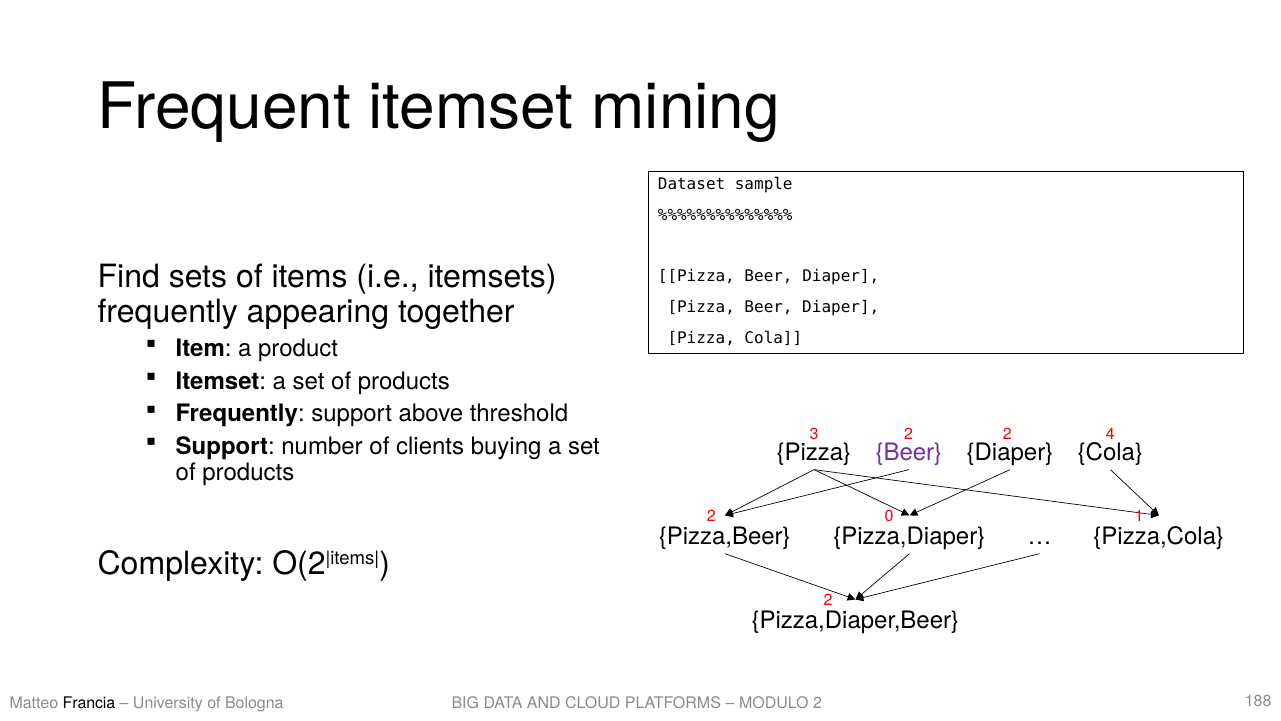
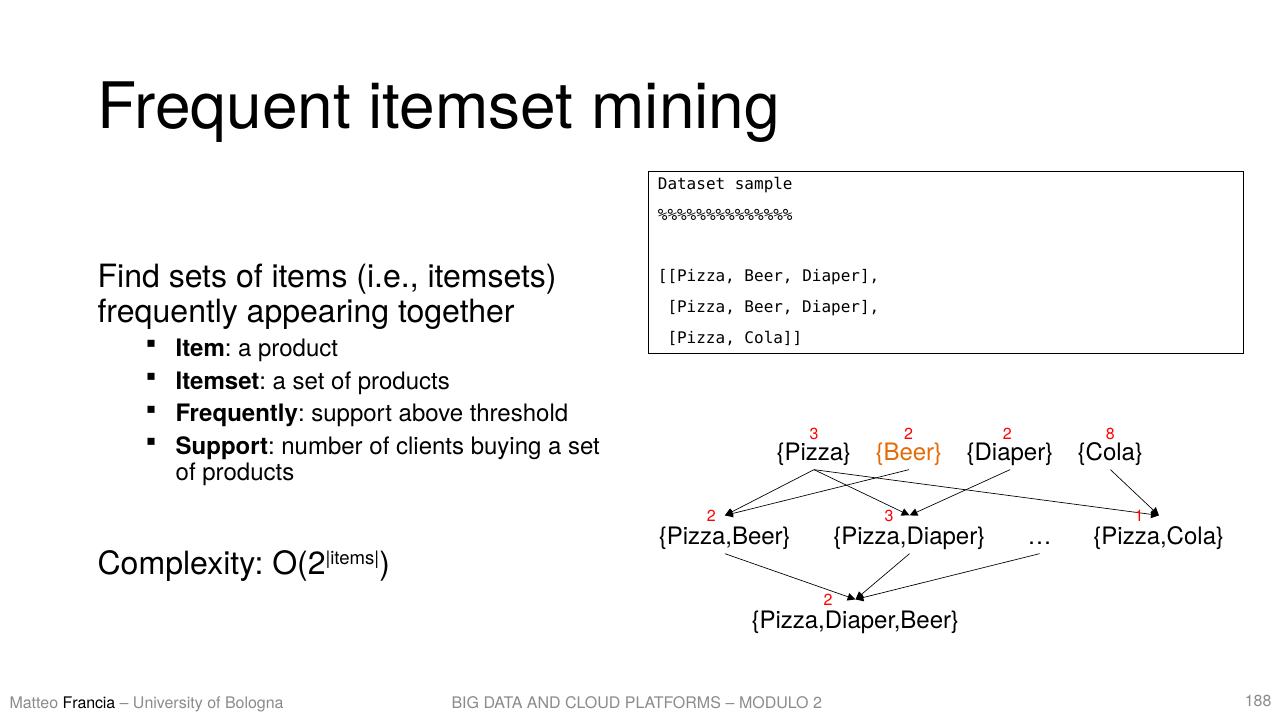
4: 4 -> 8 (1110, 434)
Beer colour: purple -> orange (909, 452)
2 0: 0 -> 3 (889, 516)
